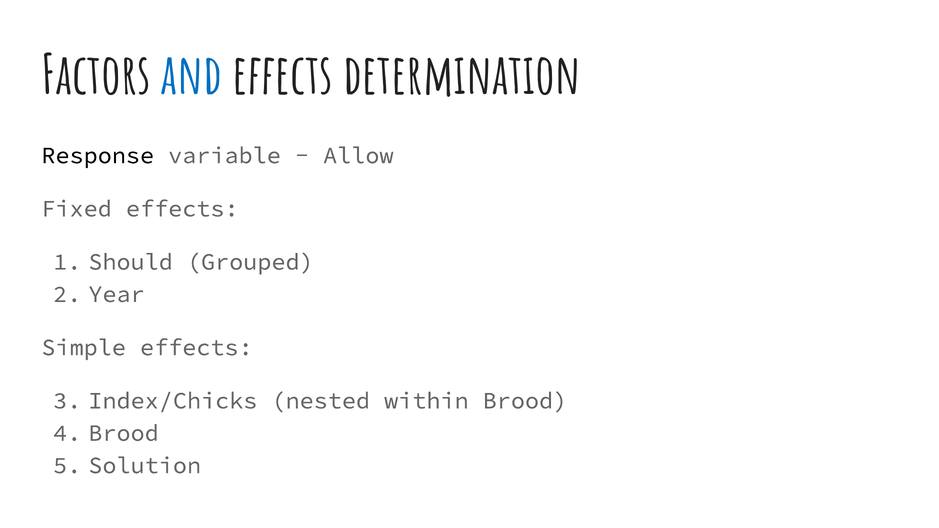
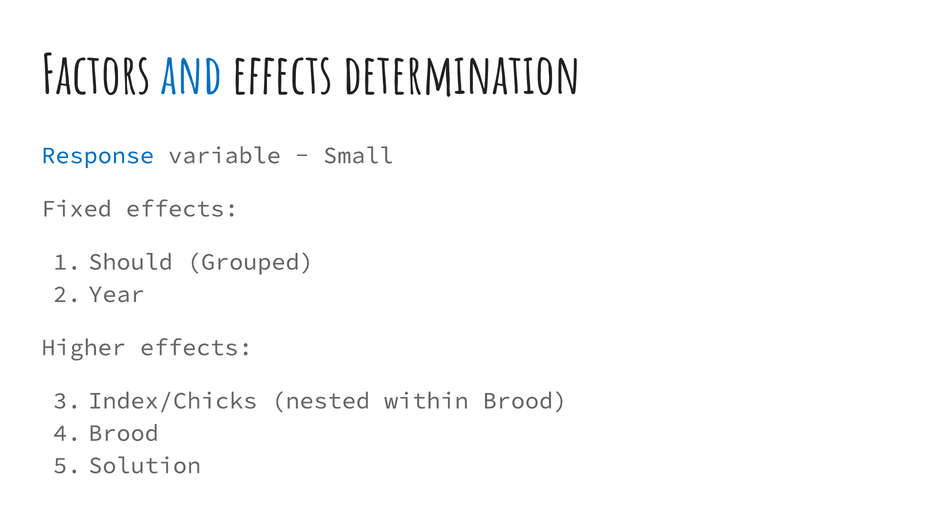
Response colour: black -> blue (98, 156)
Allow: Allow -> Small (358, 156)
Simple: Simple -> Higher (84, 348)
